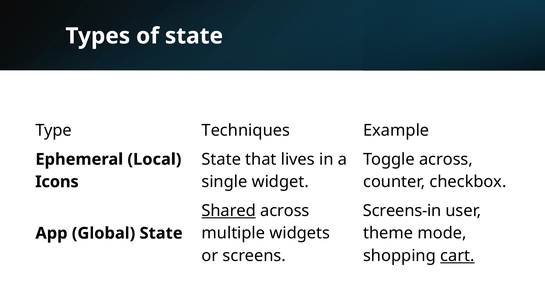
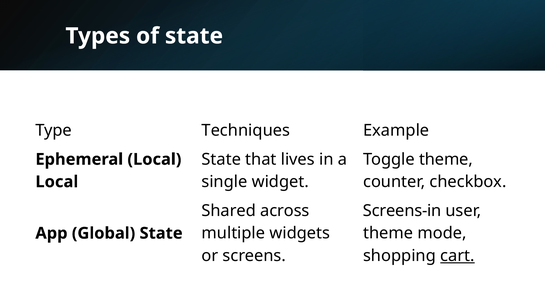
Toggle across: across -> theme (446, 160)
Icons: Icons -> Local (57, 182)
Shared underline: present -> none (229, 211)
